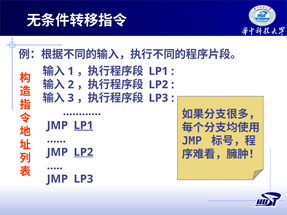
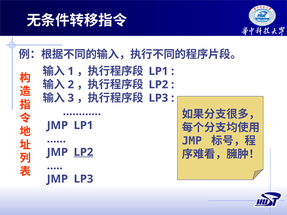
LP1 underline: present -> none (83, 126)
